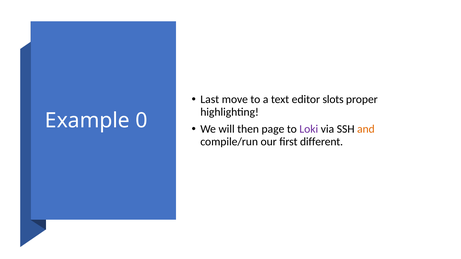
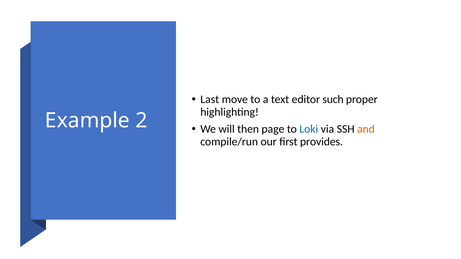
slots: slots -> such (333, 100)
0: 0 -> 2 (141, 121)
Loki colour: purple -> blue (309, 129)
different: different -> provides (322, 142)
